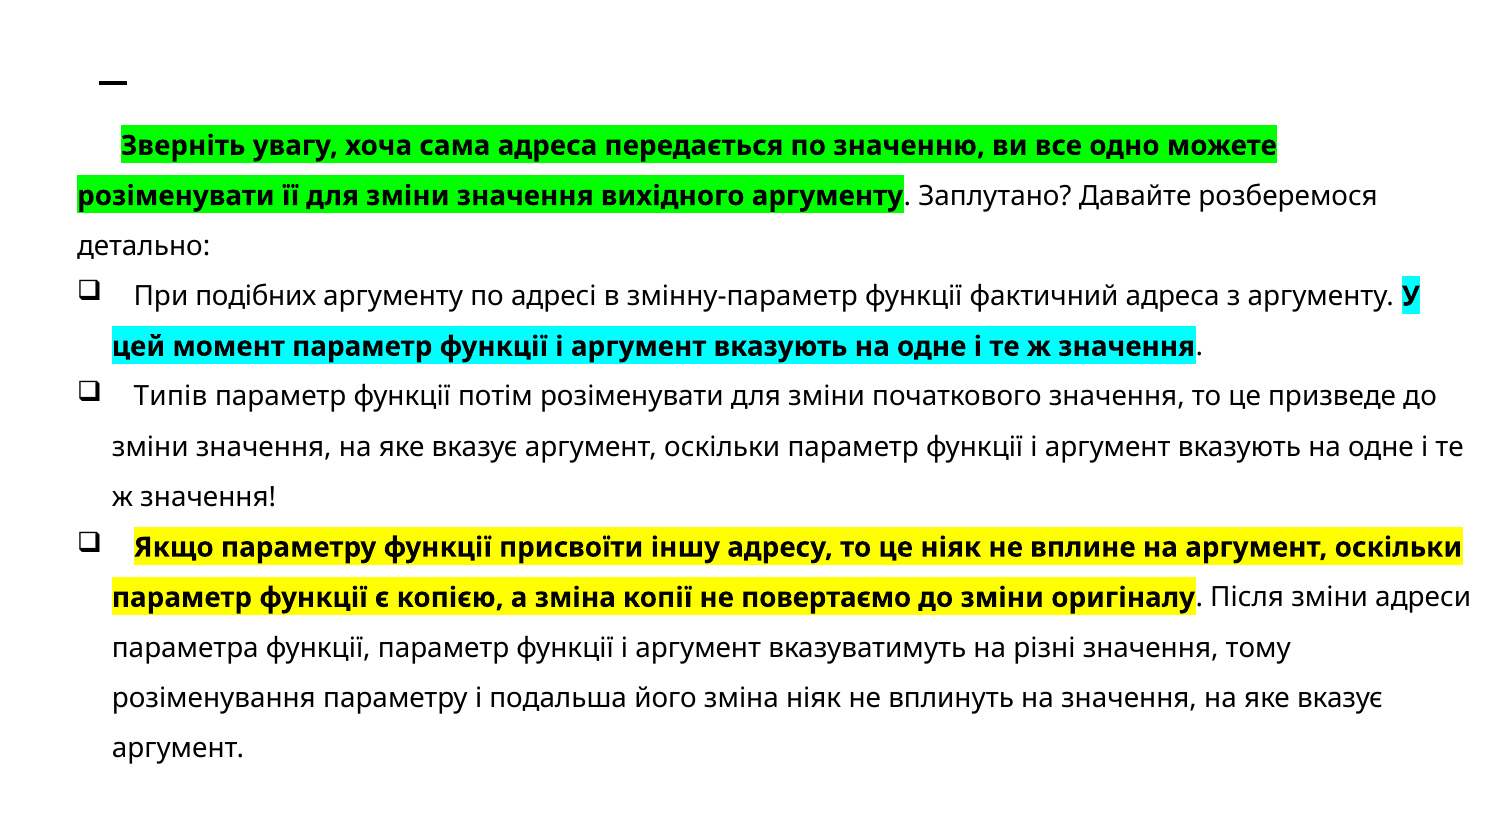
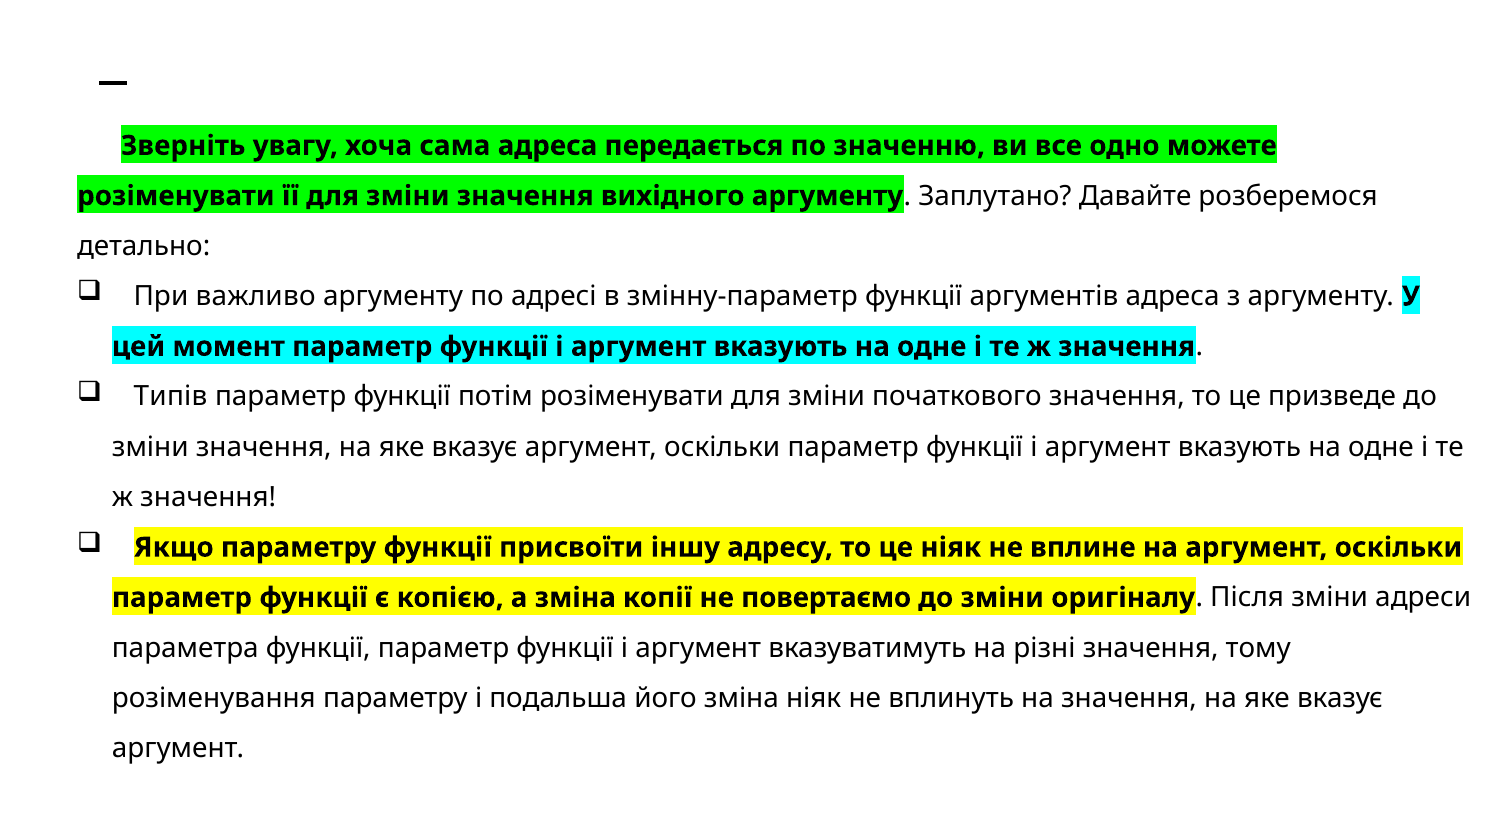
подібних: подібних -> важливо (256, 296)
фактичний: фактичний -> аргументів (1044, 296)
